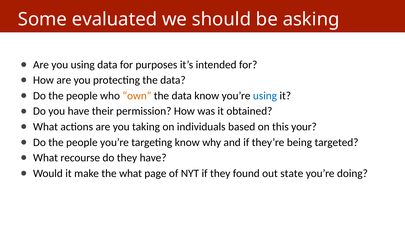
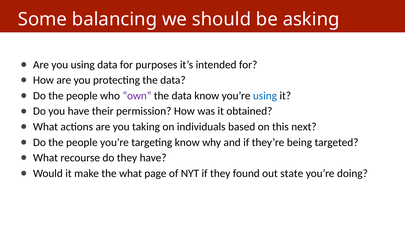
evaluated: evaluated -> balancing (115, 19)
own colour: orange -> purple (137, 96)
your: your -> next (304, 127)
